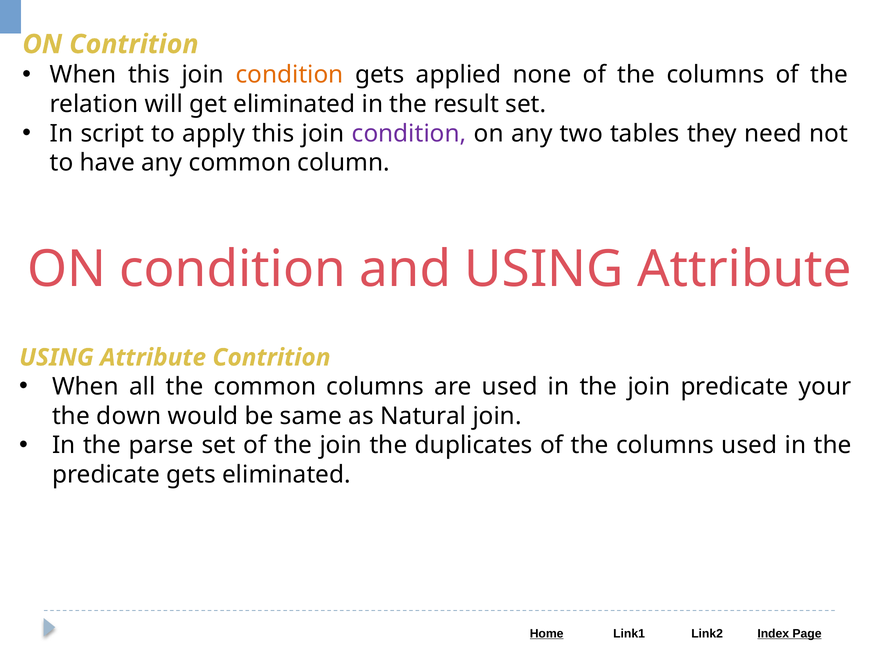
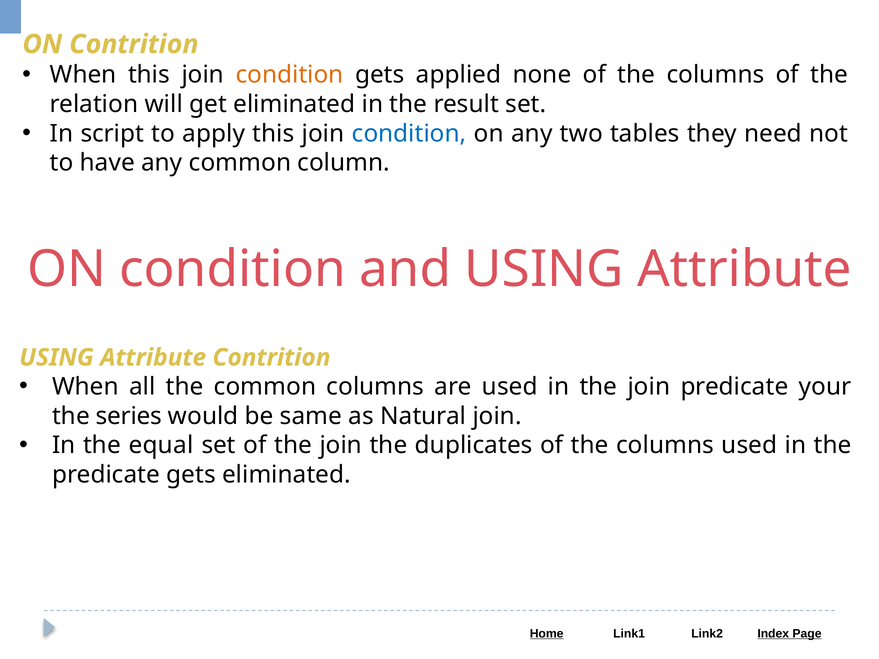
condition colour: purple -> blue (409, 134)
down: down -> series (129, 416)
parse: parse -> equal (161, 446)
